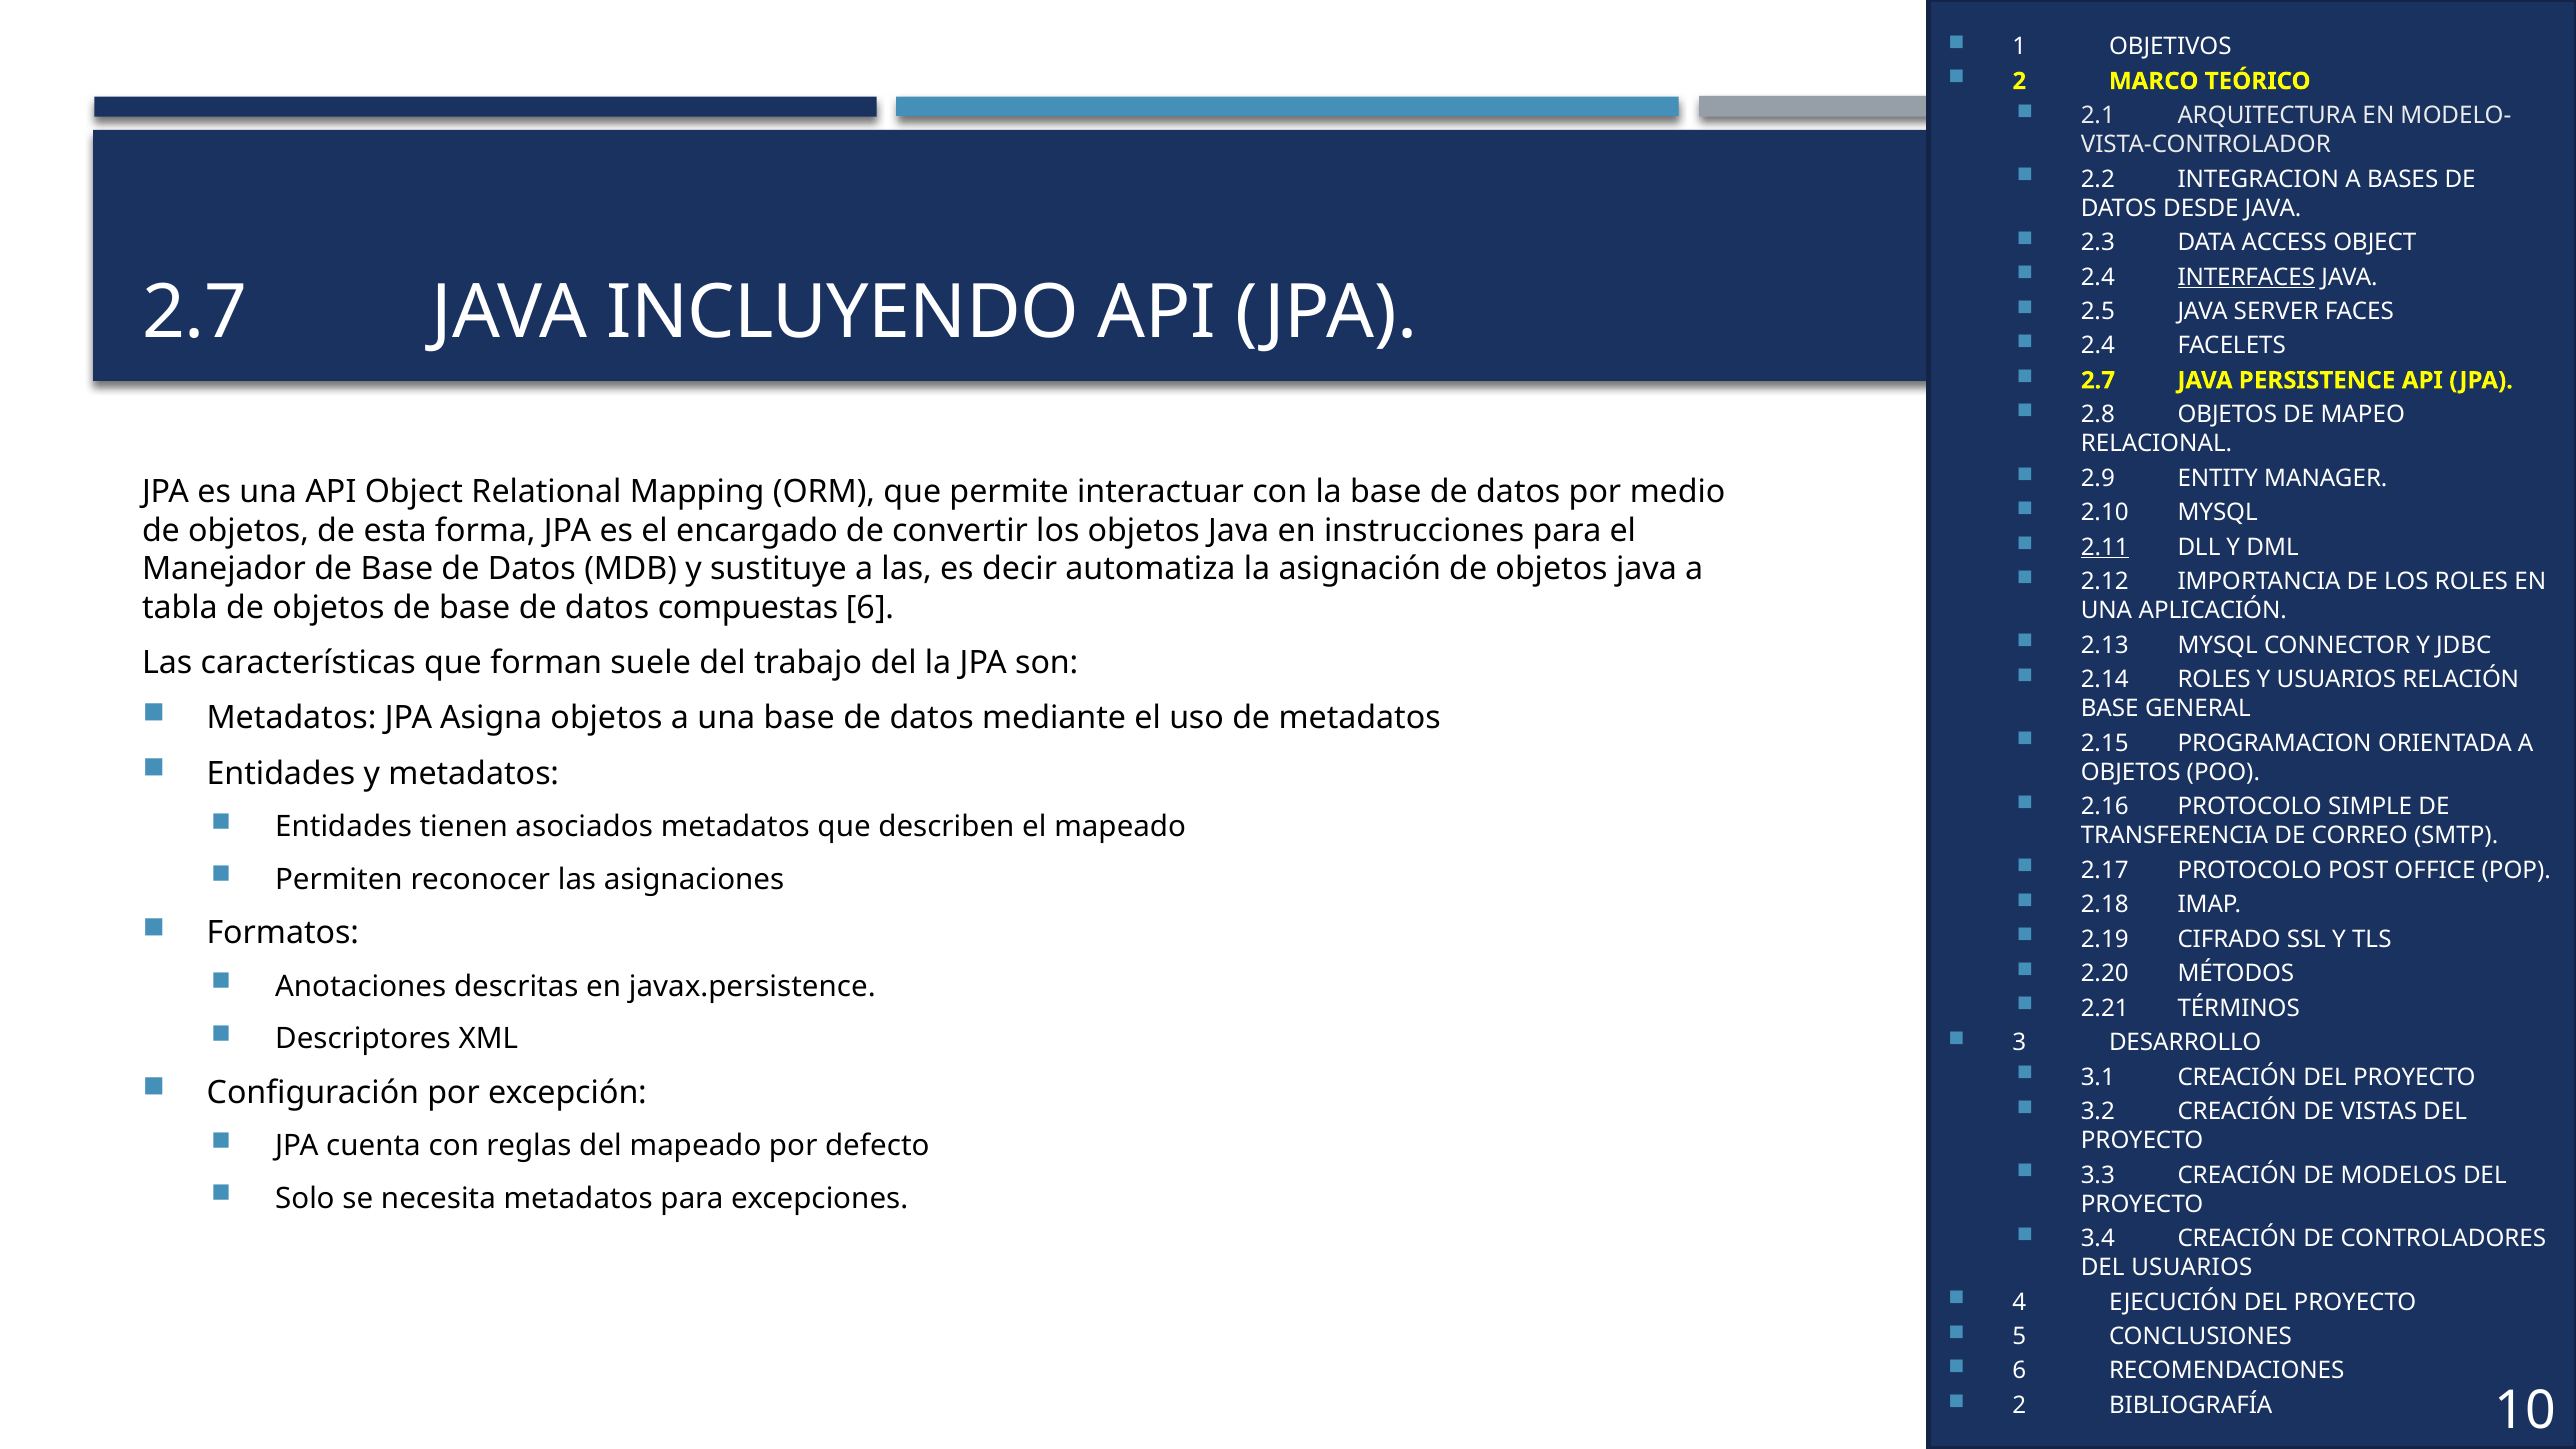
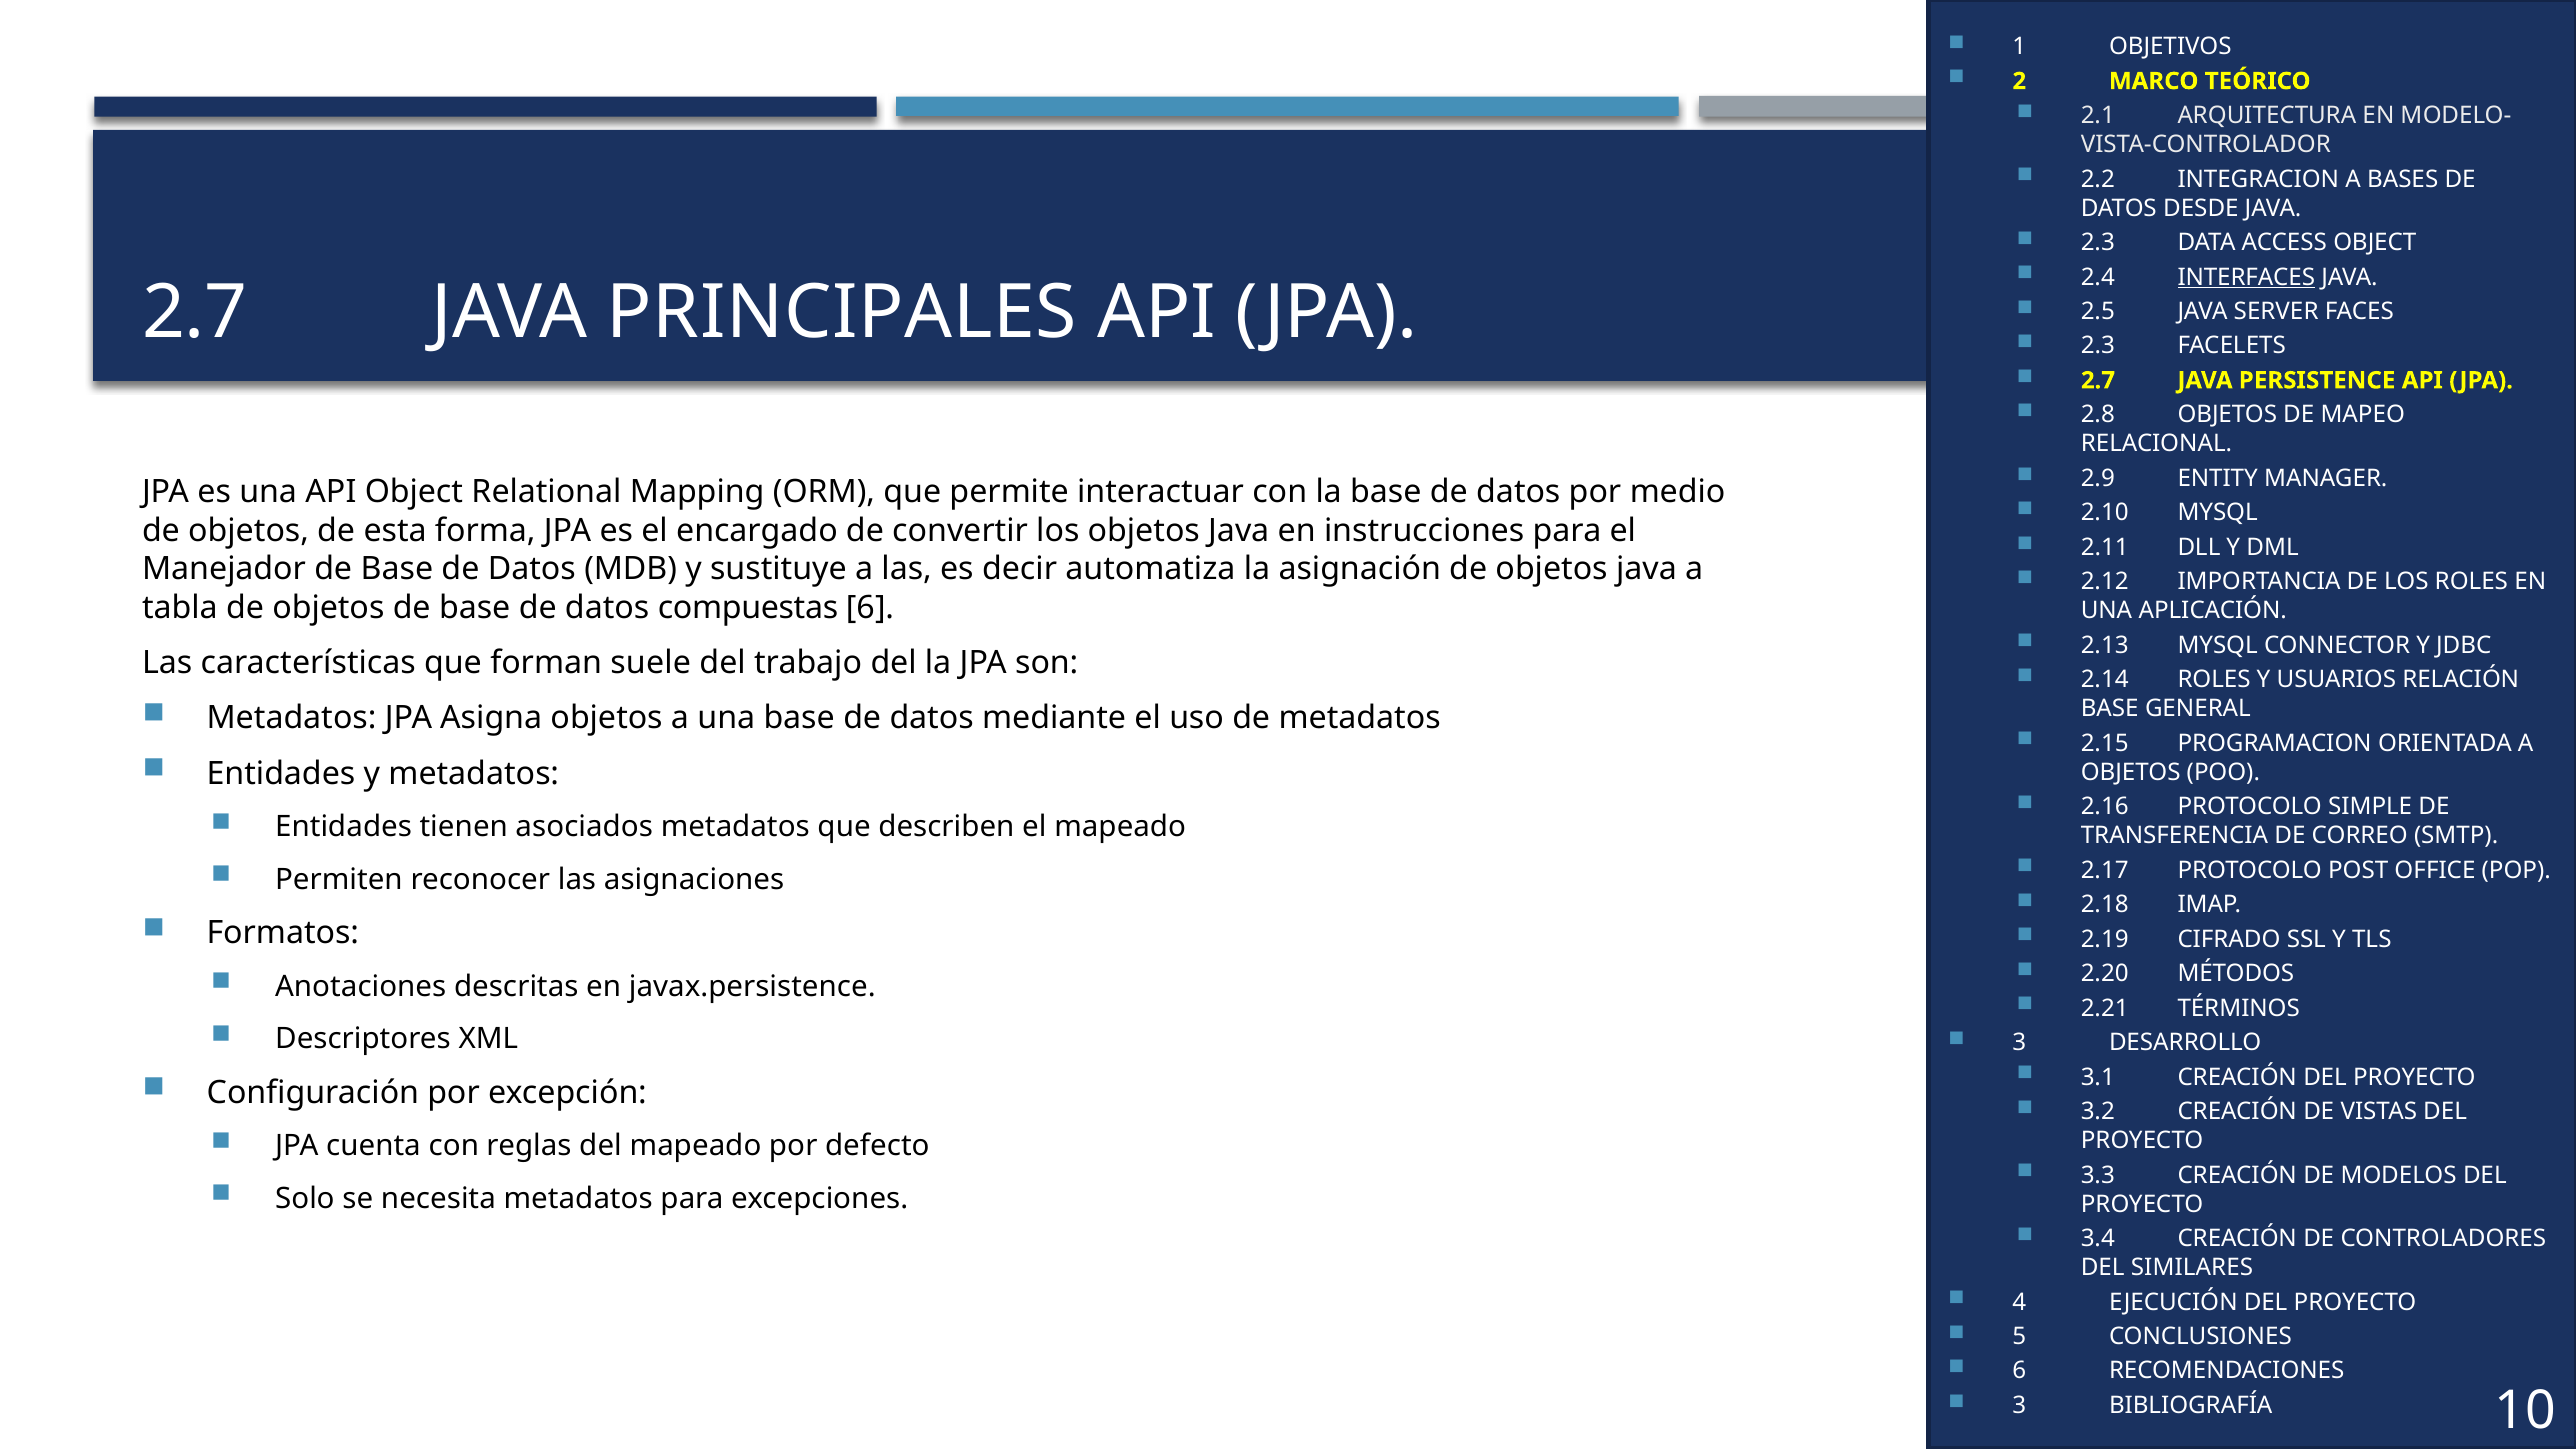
INCLUYENDO: INCLUYENDO -> PRINCIPALES (842, 313)
2.4: 2.4 -> 2.3 (2098, 346)
2.11 underline: present -> none (2105, 547)
DEL USUARIOS: USUARIOS -> SIMILARES (2192, 1268)
2: 2 -> 3 (2019, 1405)
